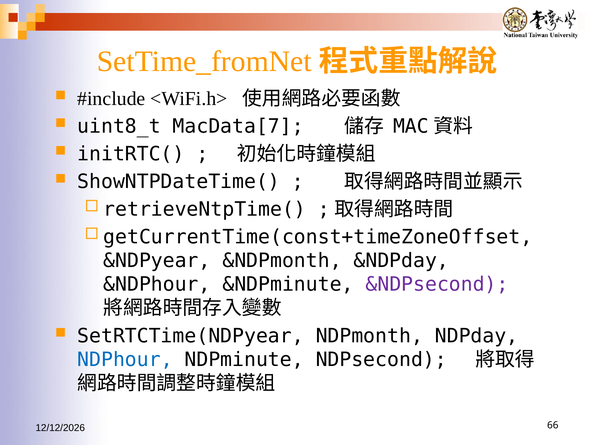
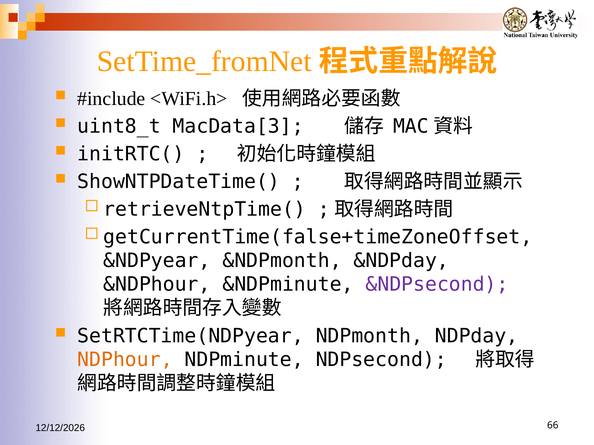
MacData[7: MacData[7 -> MacData[3 (238, 126)
getCurrentTime(const+timeZoneOffset: getCurrentTime(const+timeZoneOffset -> getCurrentTime(false+timeZoneOffset (318, 237)
NDPhour colour: blue -> orange (125, 360)
